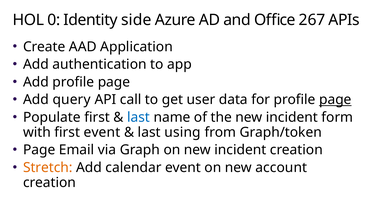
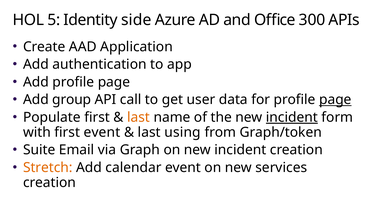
0: 0 -> 5 (54, 20)
267: 267 -> 300 (312, 20)
query: query -> group (72, 100)
last colour: blue -> orange (138, 117)
incident underline: none -> present (292, 117)
Page: Page -> Suite (39, 150)
account: account -> services (281, 167)
